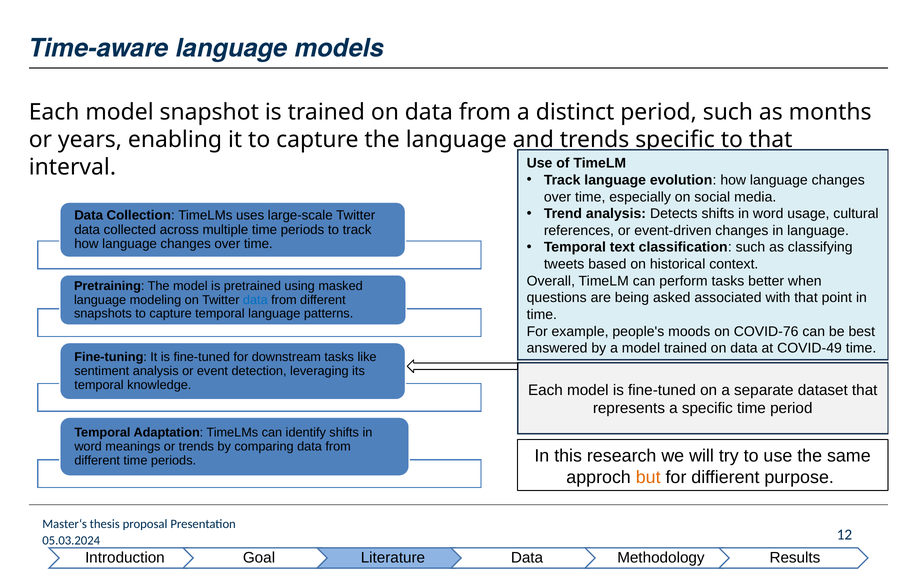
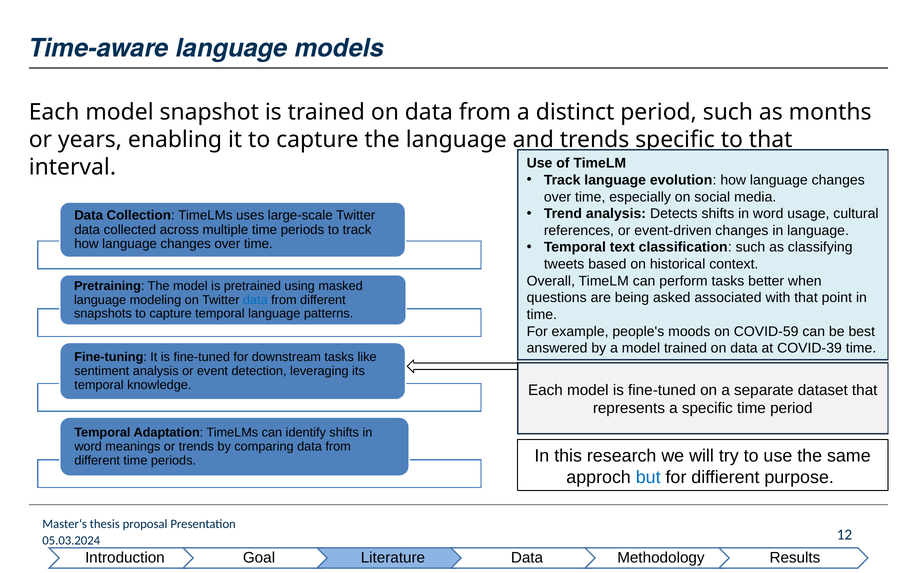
COVID-76: COVID-76 -> COVID-59 (766, 332)
COVID-49: COVID-49 -> COVID-39 (809, 348)
but colour: orange -> blue (648, 477)
